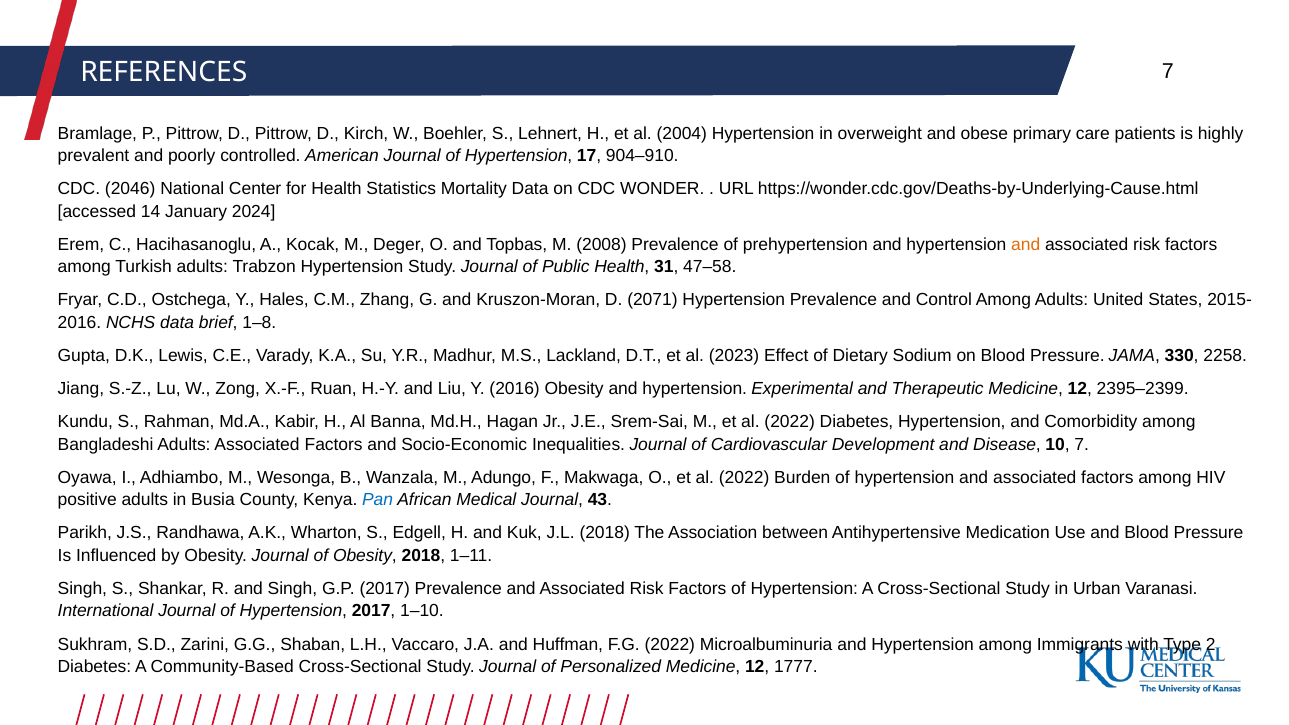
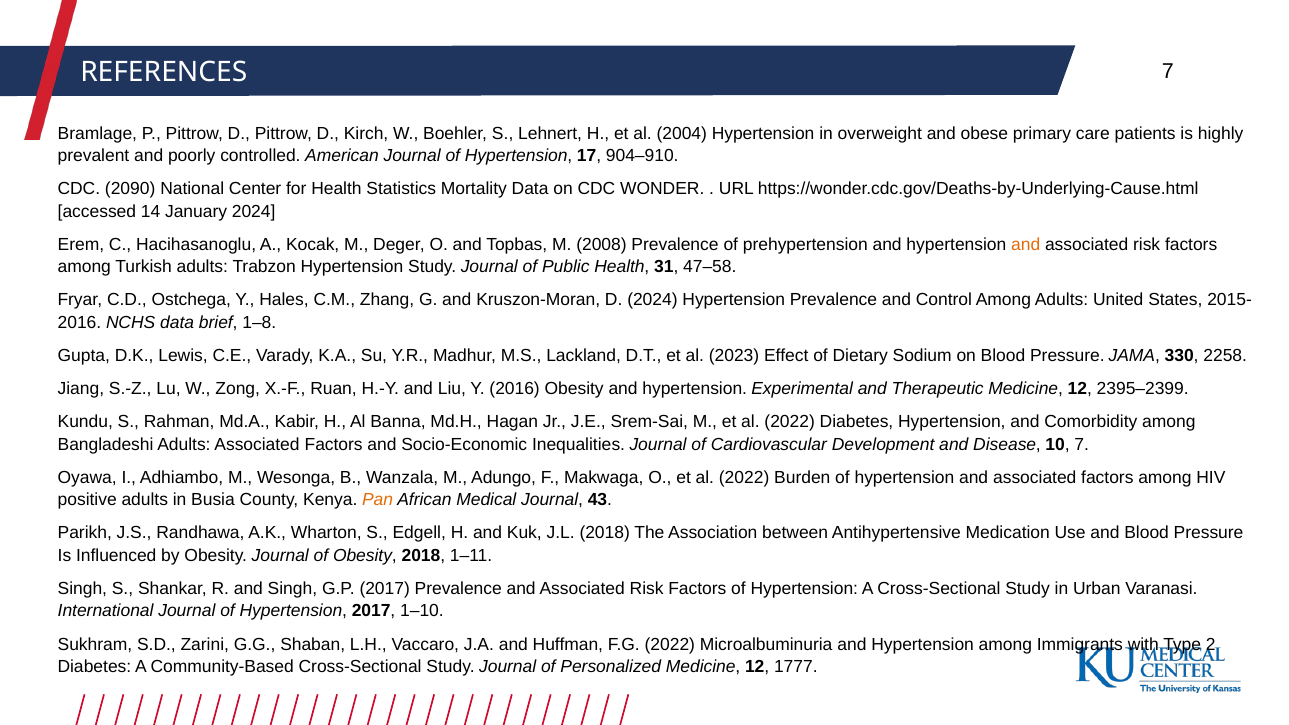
2046: 2046 -> 2090 (130, 189)
D 2071: 2071 -> 2024 (652, 300)
Pan colour: blue -> orange (378, 500)
